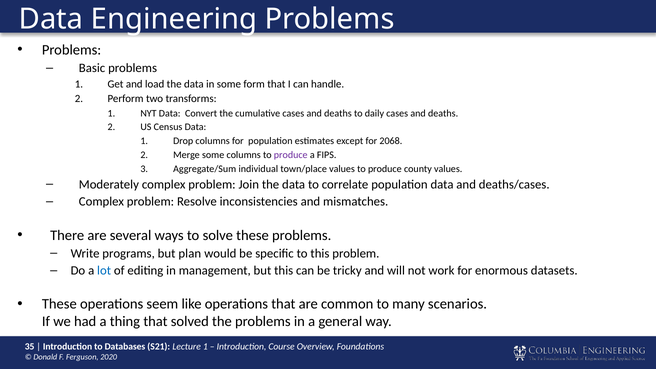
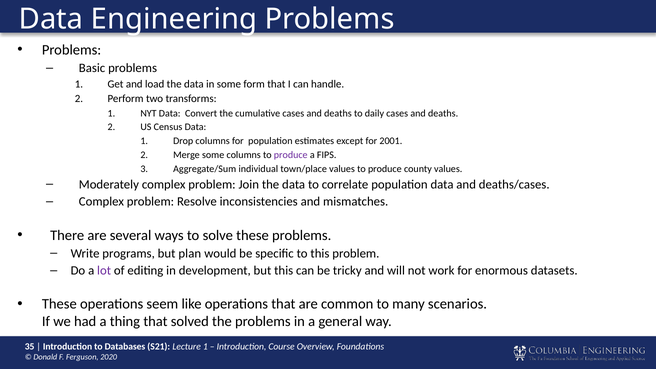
2068: 2068 -> 2001 (391, 141)
lot colour: blue -> purple (104, 270)
management: management -> development (215, 270)
